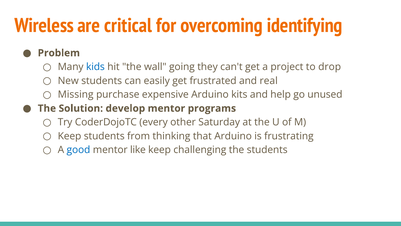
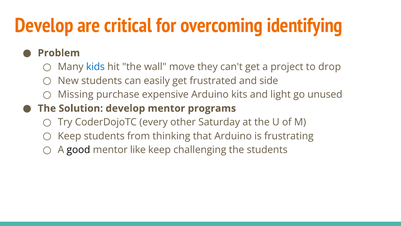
Wireless: Wireless -> Develop (44, 25)
going: going -> move (182, 67)
real: real -> side (269, 81)
help: help -> light (281, 94)
good colour: blue -> black (78, 150)
